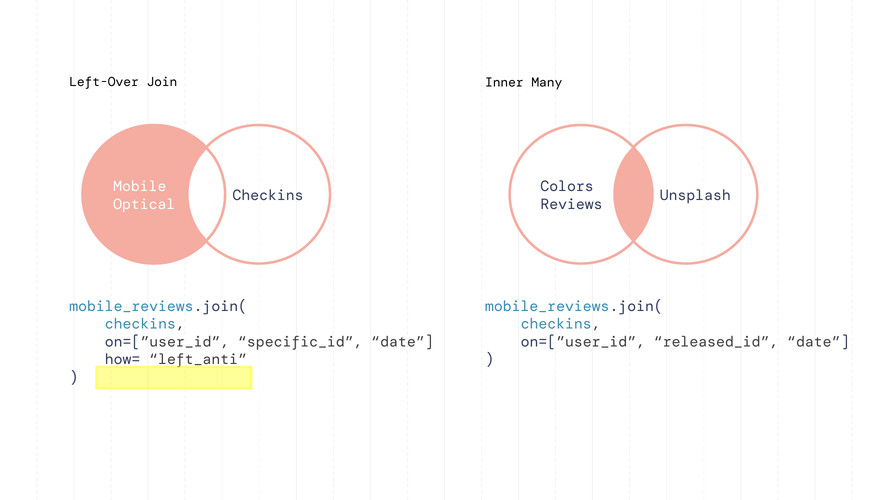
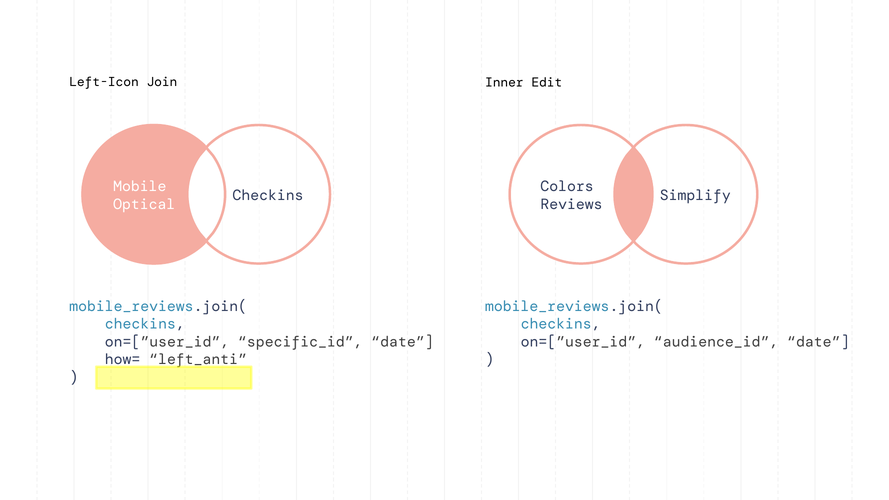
Left-Over: Left-Over -> Left-Icon (104, 82)
Many: Many -> Edit (547, 83)
Unsplash: Unsplash -> Simplify (695, 195)
released_id: released_id -> audience_id (716, 342)
